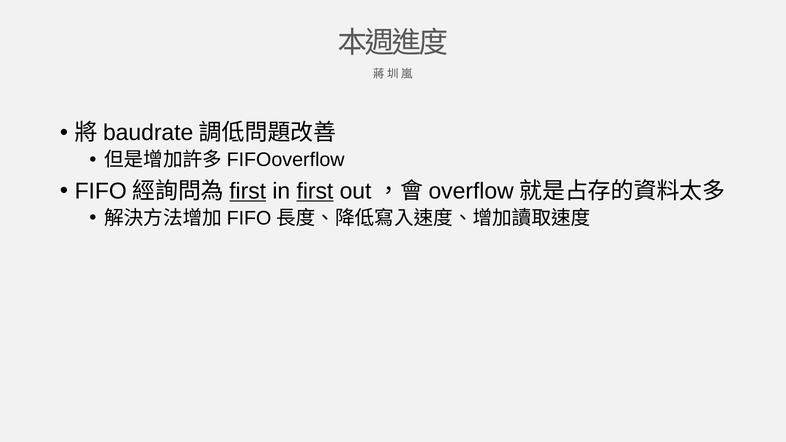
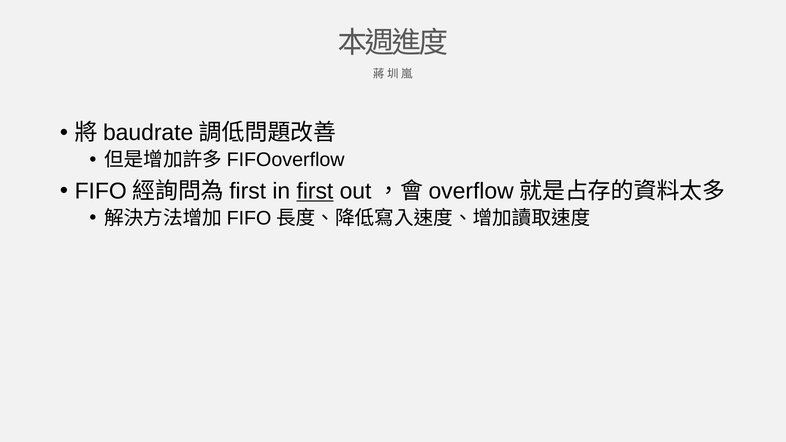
first underline: present -> none (248, 191)
